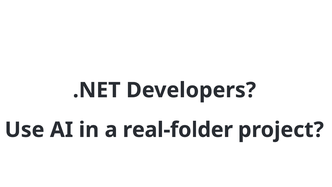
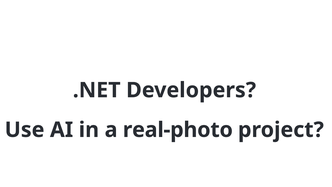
real-folder: real-folder -> real-photo (178, 130)
